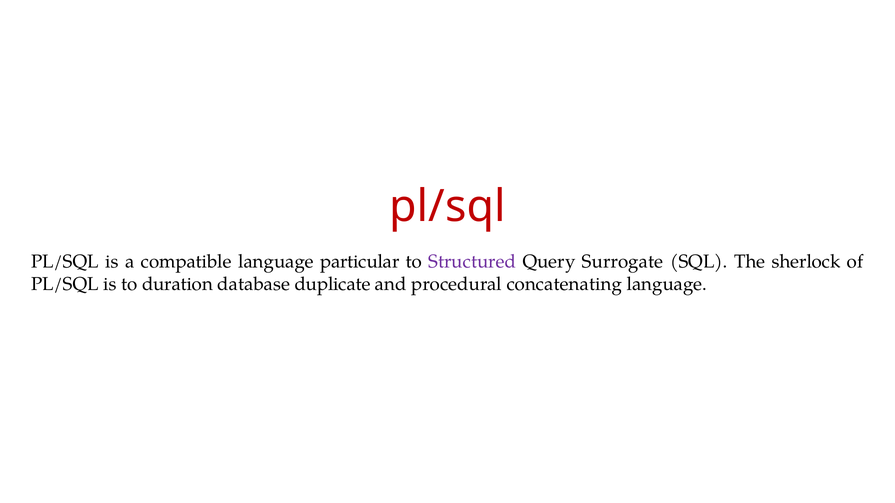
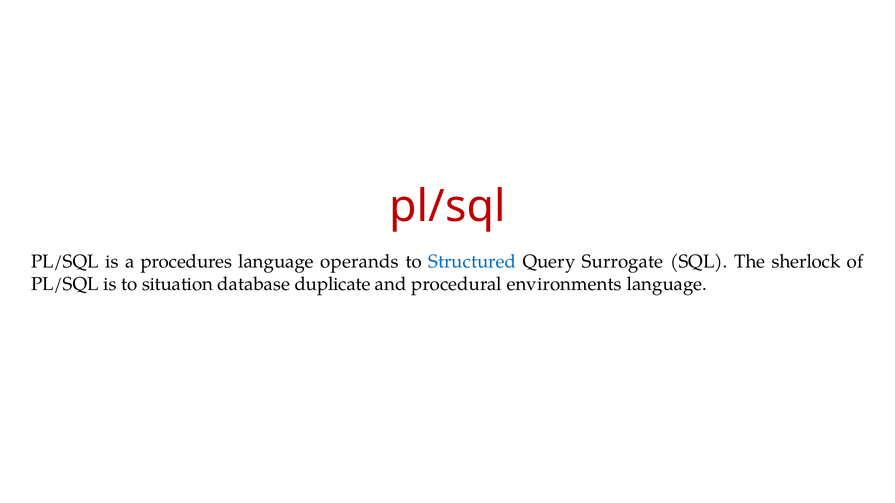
compatible: compatible -> procedures (186, 262)
particular: particular -> operands (360, 262)
Structured colour: purple -> blue (472, 262)
duration: duration -> situation (178, 284)
concatenating: concatenating -> environments (564, 284)
